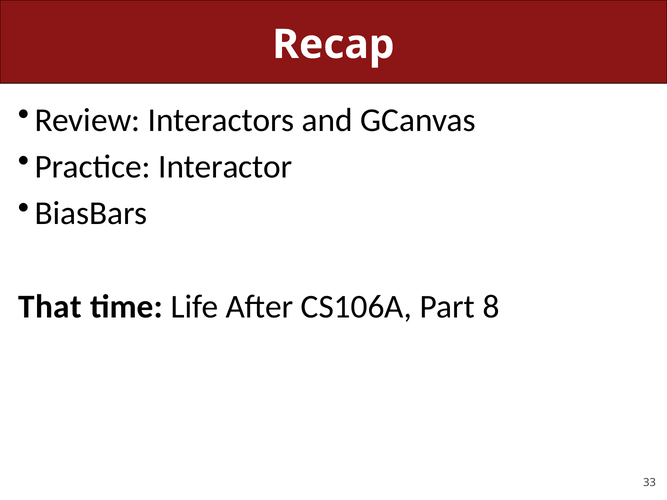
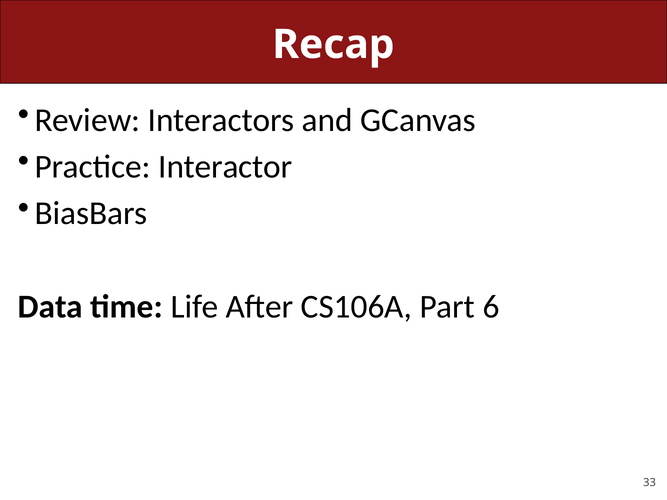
That: That -> Data (50, 307)
8: 8 -> 6 (491, 307)
